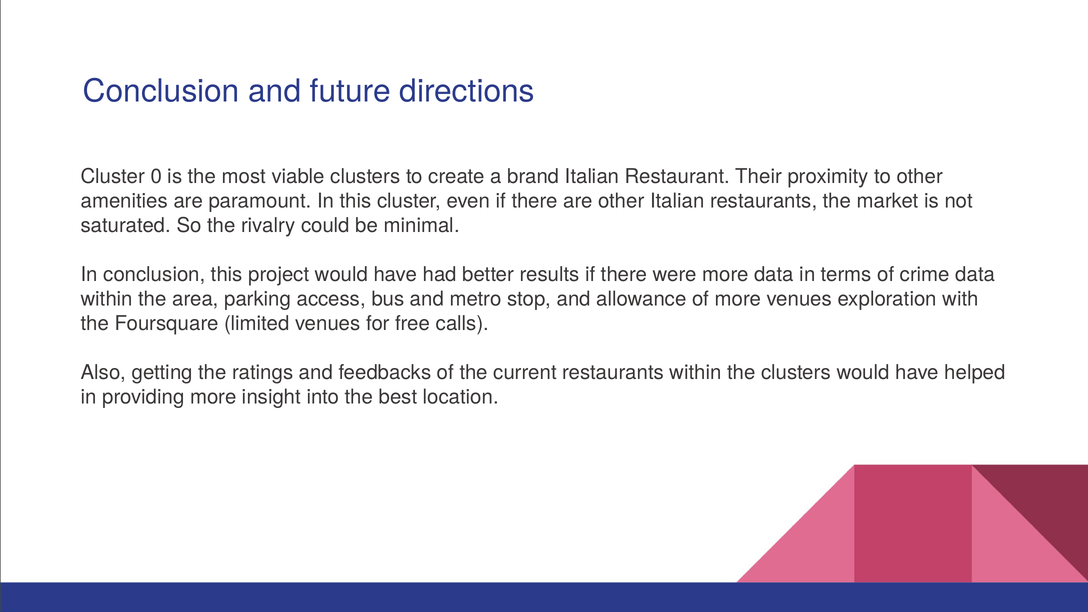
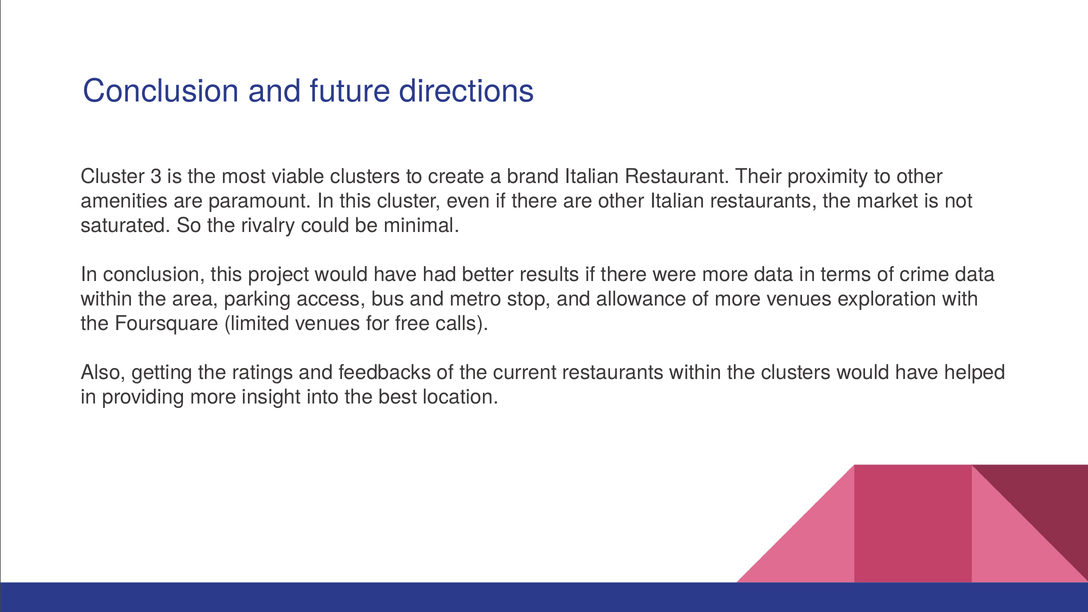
0: 0 -> 3 (156, 176)
